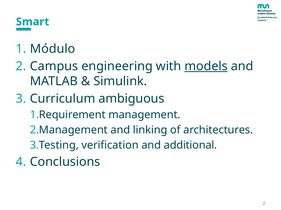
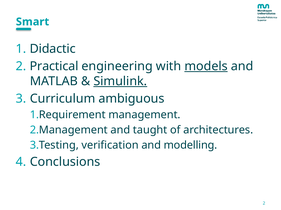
Módulo: Módulo -> Didactic (53, 49)
Campus: Campus -> Practical (54, 66)
Simulink underline: none -> present (120, 81)
linking: linking -> taught (150, 130)
additional: additional -> modelling (190, 146)
